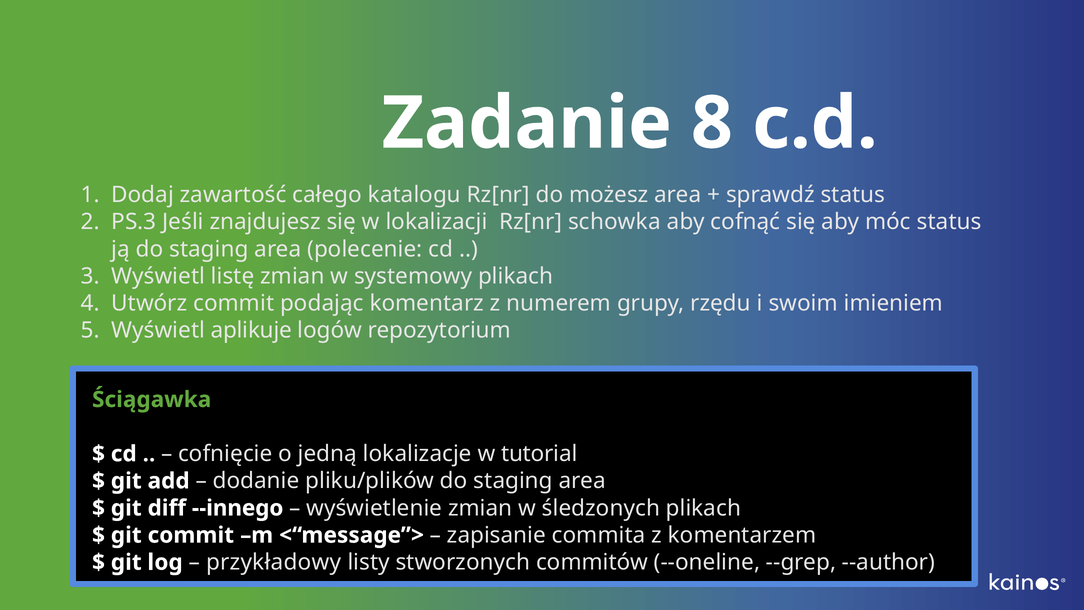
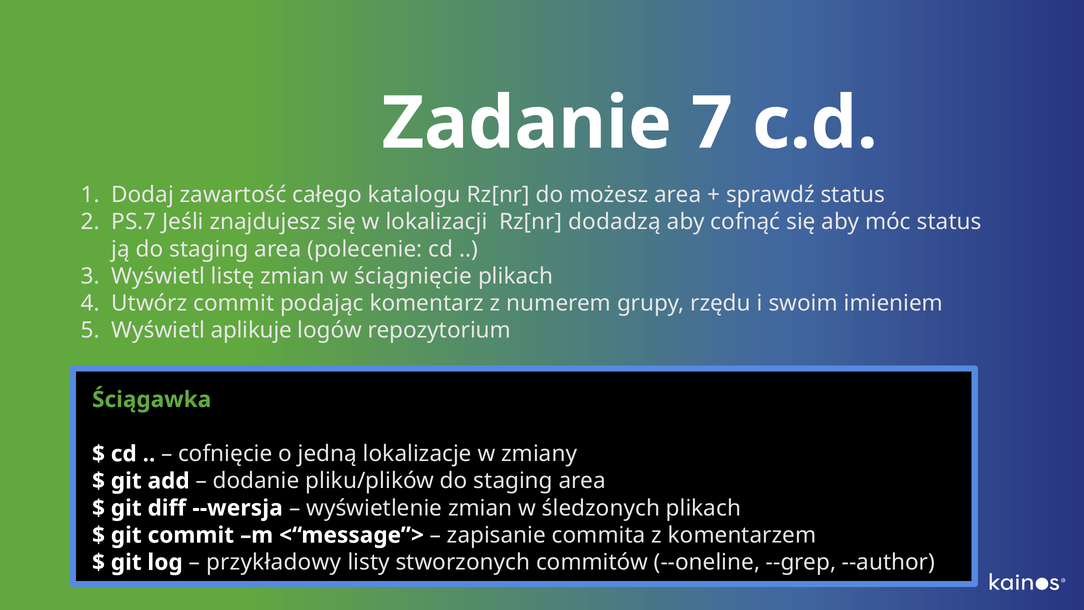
8: 8 -> 7 (712, 123)
PS.3: PS.3 -> PS.7 (134, 222)
schowka: schowka -> dodadzą (614, 222)
systemowy: systemowy -> ściągnięcie (413, 276)
tutorial: tutorial -> zmiany (539, 454)
--innego: --innego -> --wersja (238, 508)
